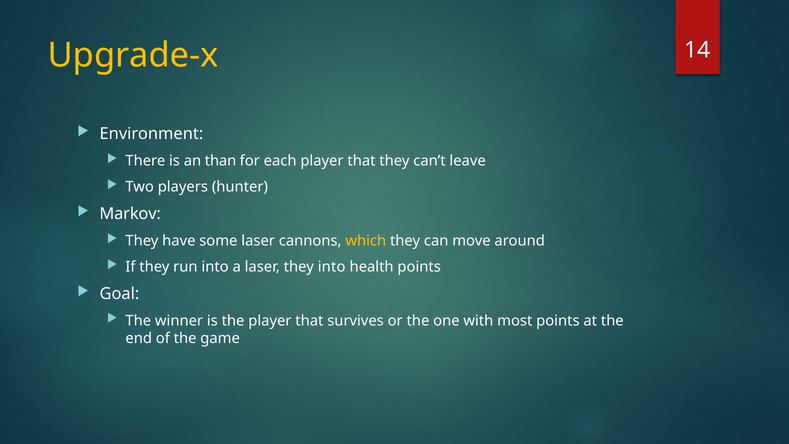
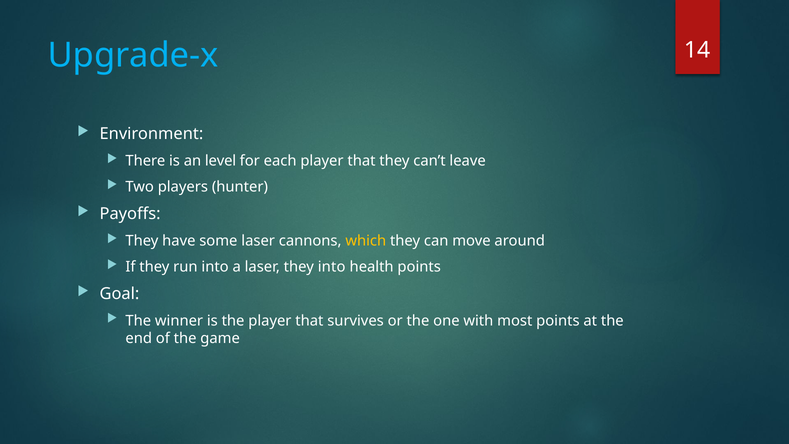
Upgrade-x colour: yellow -> light blue (133, 55)
than: than -> level (221, 161)
Markov: Markov -> Payoffs (130, 214)
